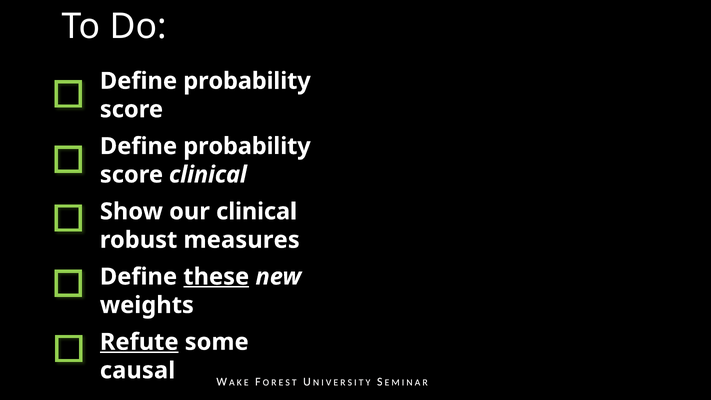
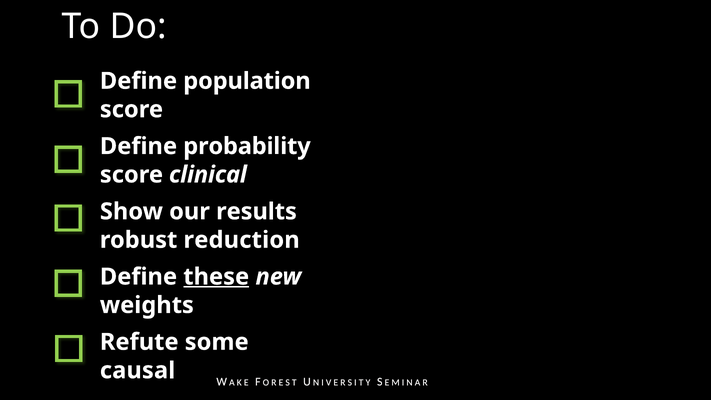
probability: probability -> population (247, 81)
our clinical: clinical -> results (256, 212)
measures: measures -> reduction (242, 240)
Refute underline: present -> none (139, 342)
